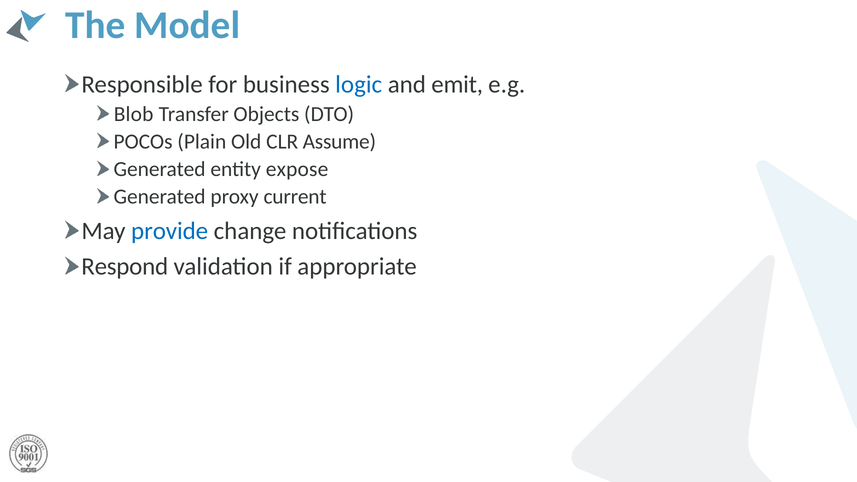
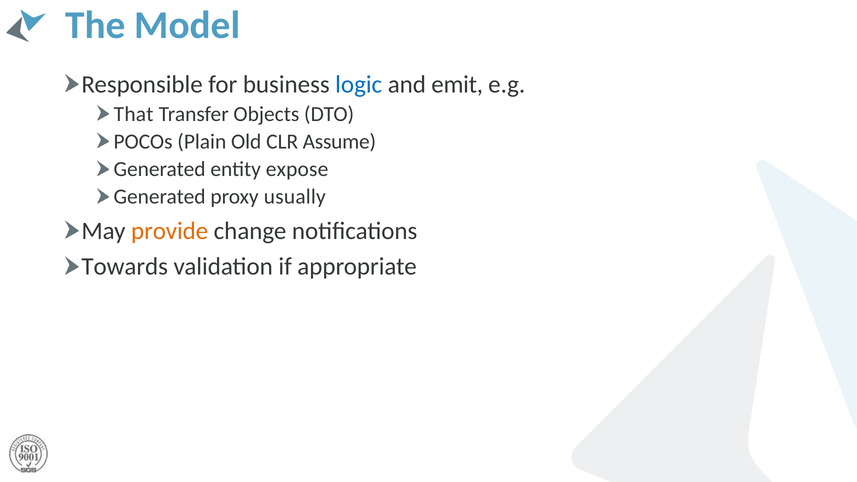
Blob: Blob -> That (134, 114)
current: current -> usually (295, 197)
provide colour: blue -> orange (170, 231)
Respond: Respond -> Towards (125, 267)
